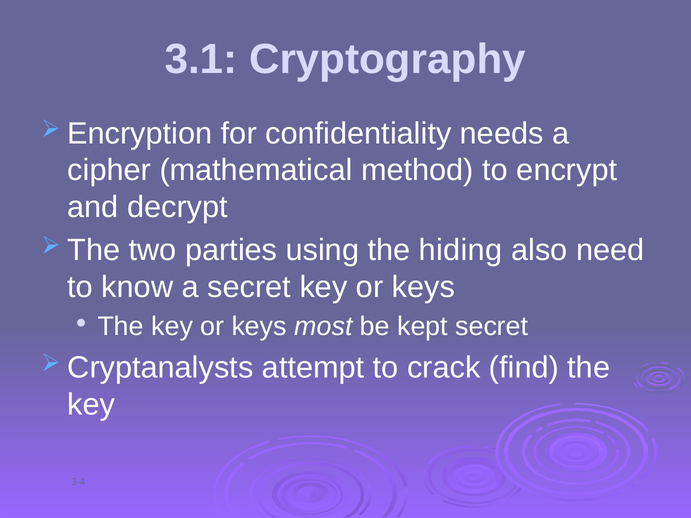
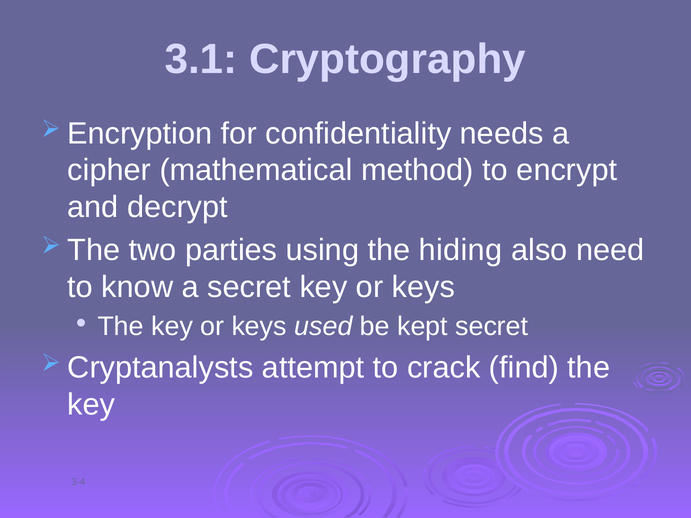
most: most -> used (324, 327)
